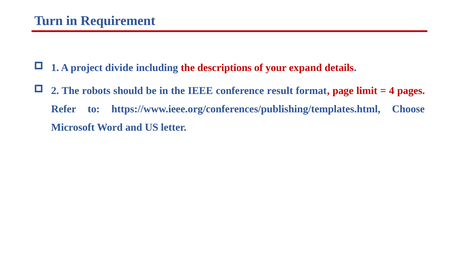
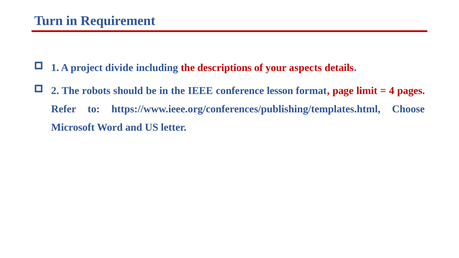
expand: expand -> aspects (305, 68)
result: result -> lesson (280, 91)
